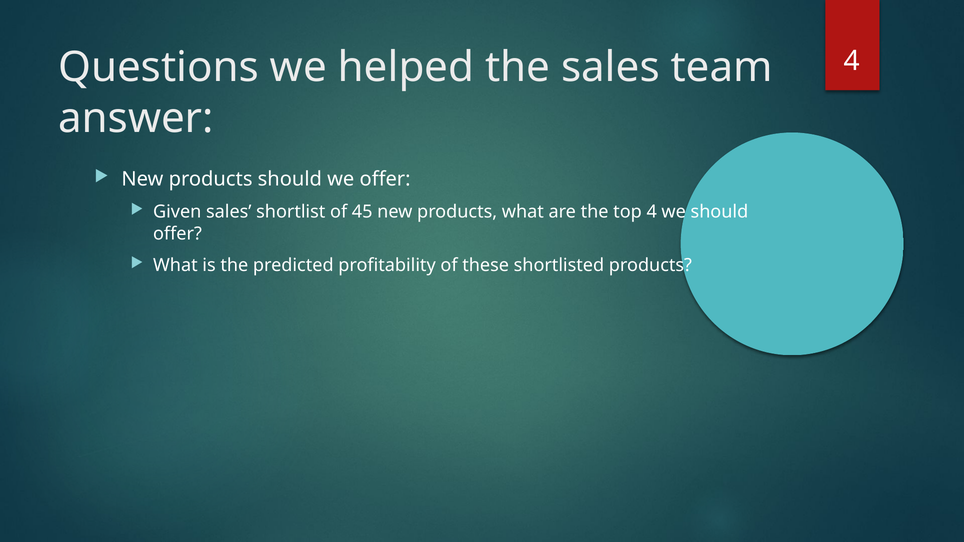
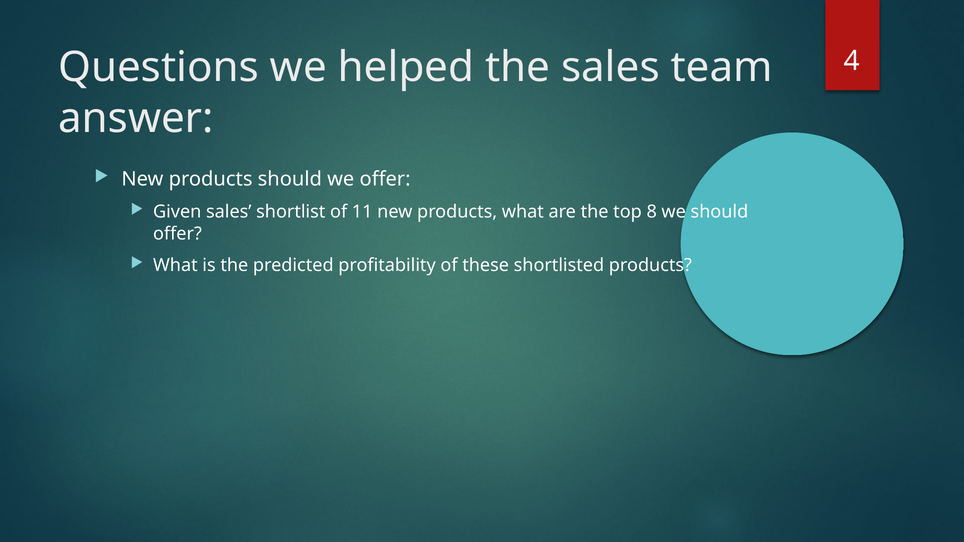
45: 45 -> 11 (362, 212)
top 4: 4 -> 8 (652, 212)
